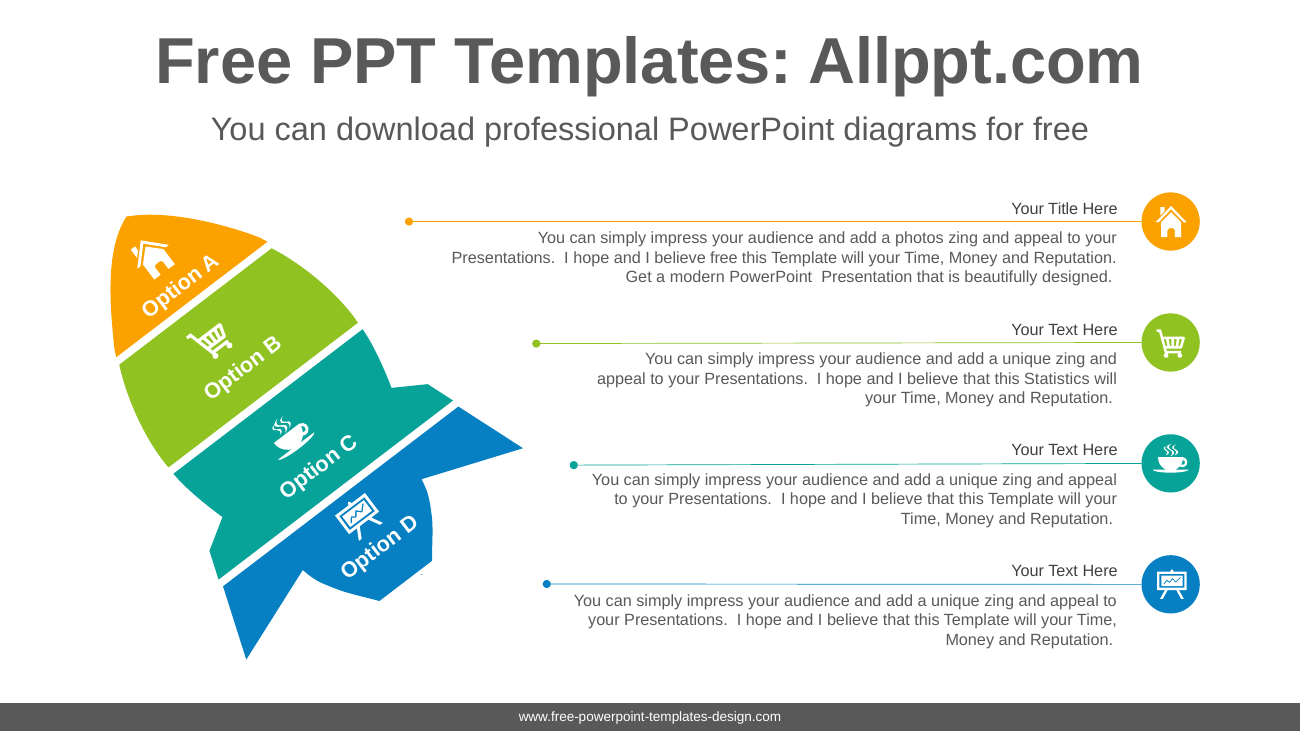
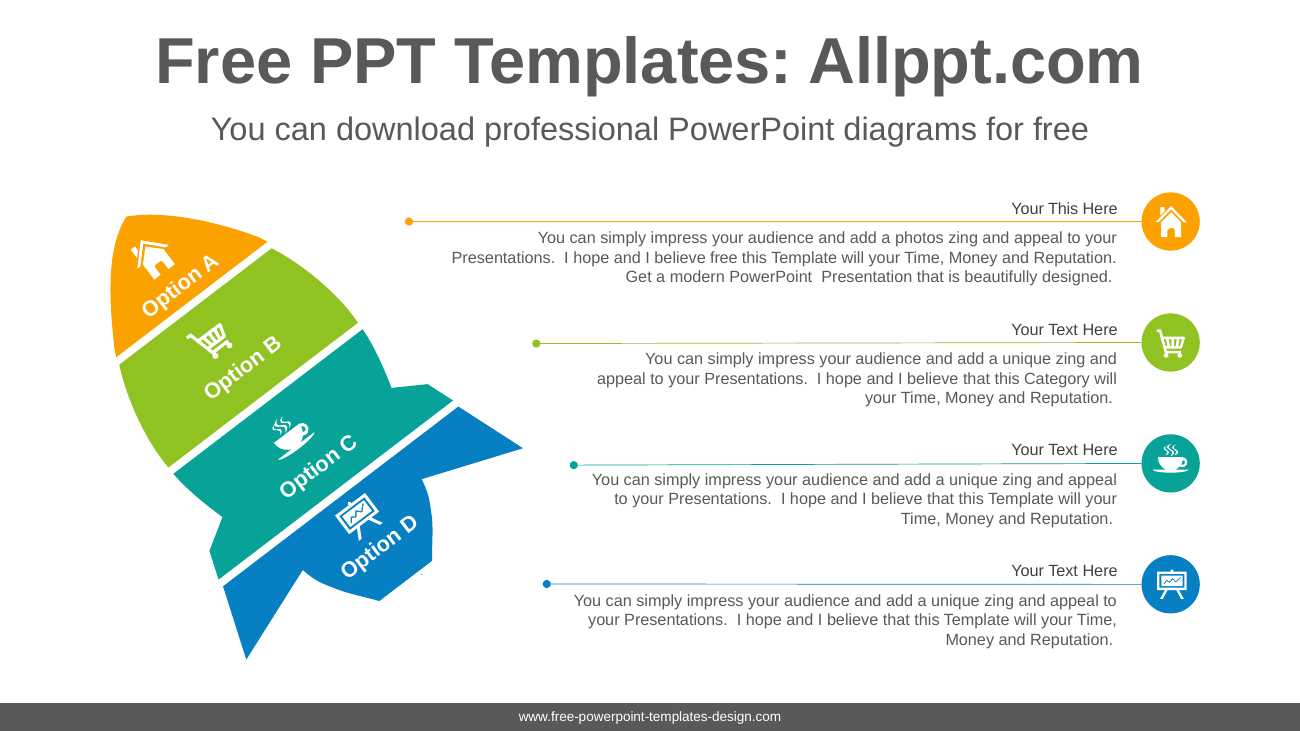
Your Title: Title -> This (1063, 209)
Statistics: Statistics -> Category (1057, 379)
